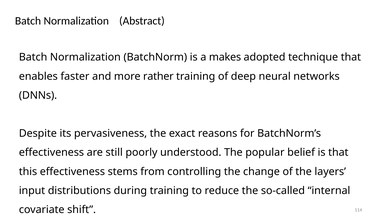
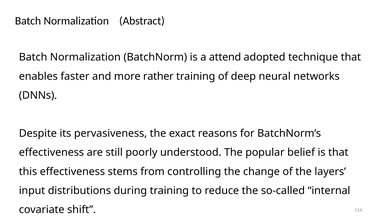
makes: makes -> attend (225, 57)
